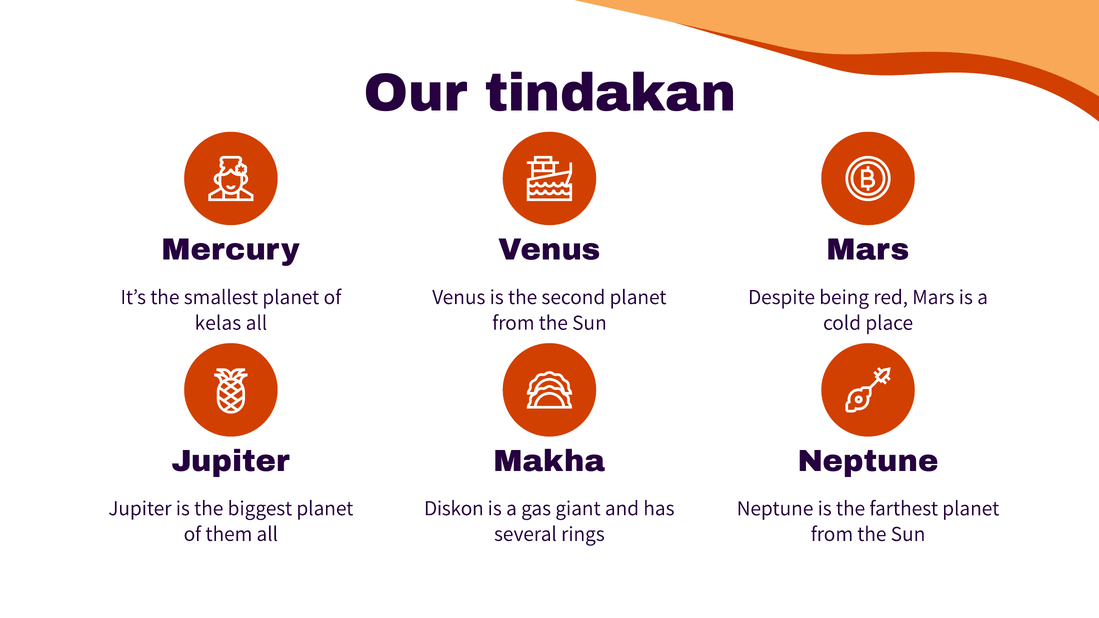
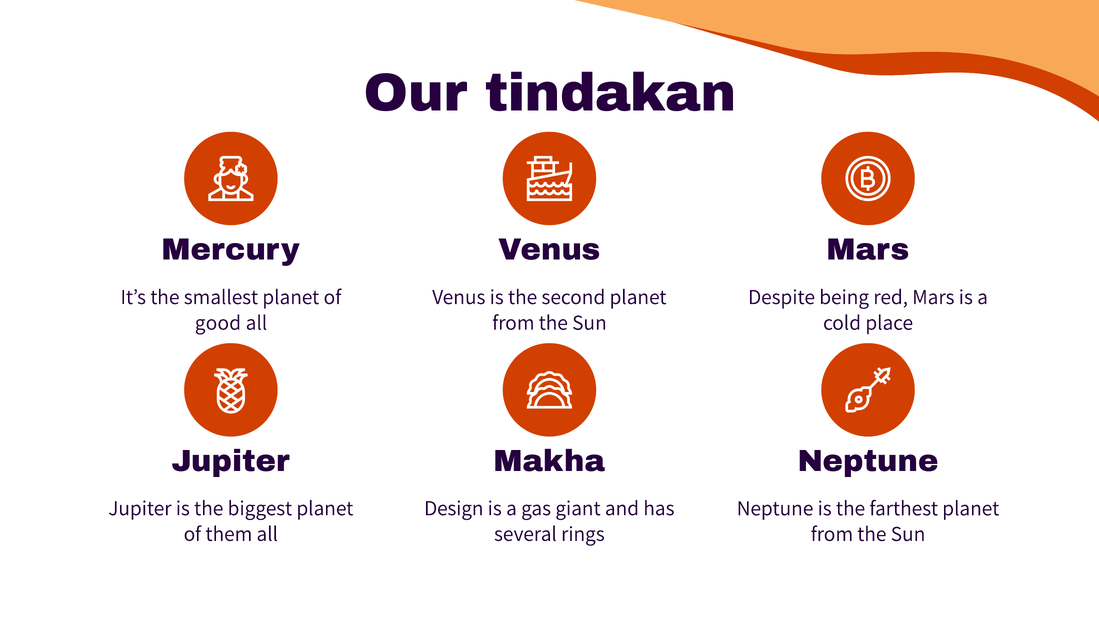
kelas: kelas -> good (218, 323)
Diskon: Diskon -> Design (454, 508)
